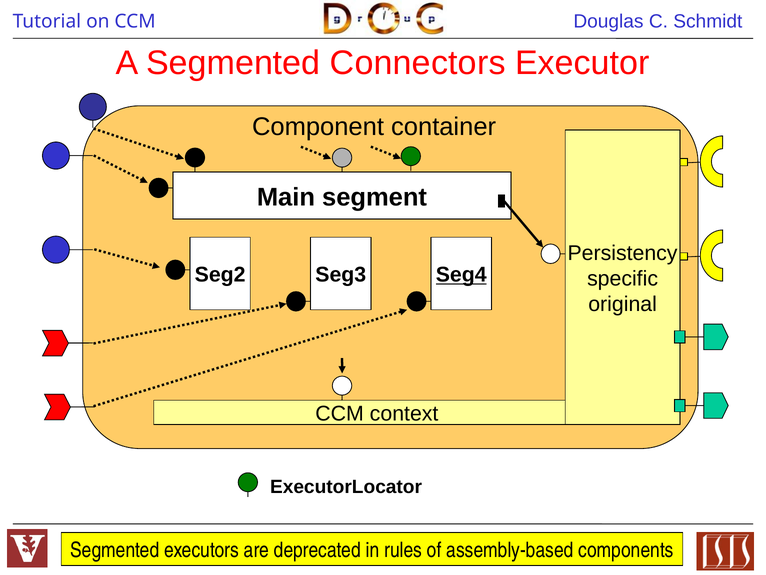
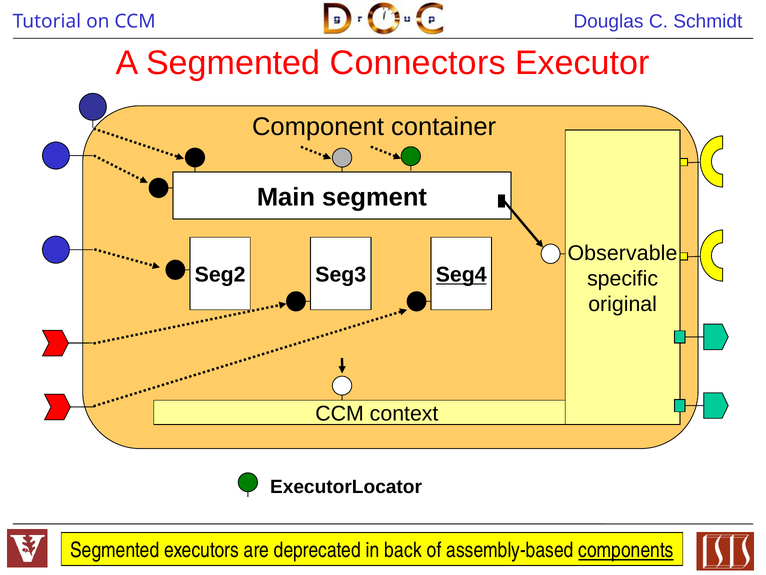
Persistency: Persistency -> Observable (622, 253)
rules: rules -> back (403, 550)
components underline: none -> present (626, 550)
